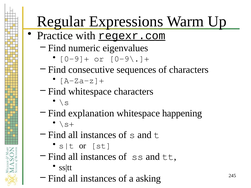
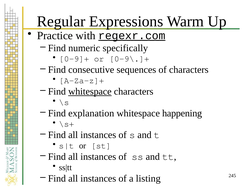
eigenvalues: eigenvalues -> specifically (125, 48)
whitespace underline: none -> present (90, 92)
asking: asking -> listing (148, 179)
